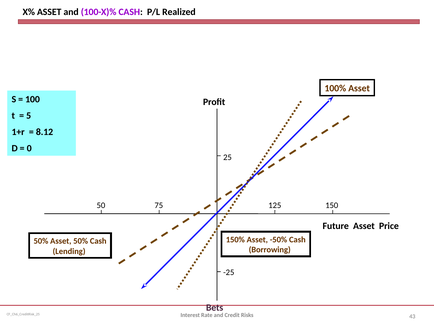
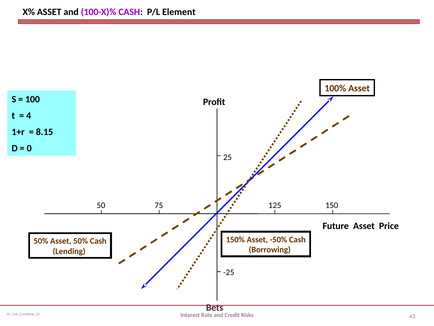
Realized: Realized -> Element (179, 12)
5: 5 -> 4 (29, 115)
8.12: 8.12 -> 8.15 (45, 132)
